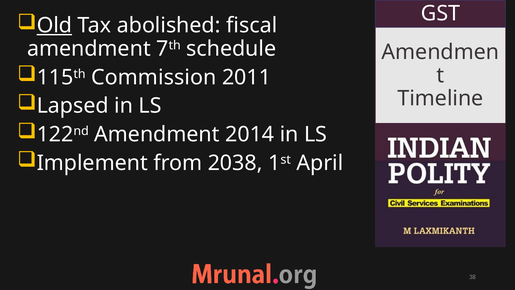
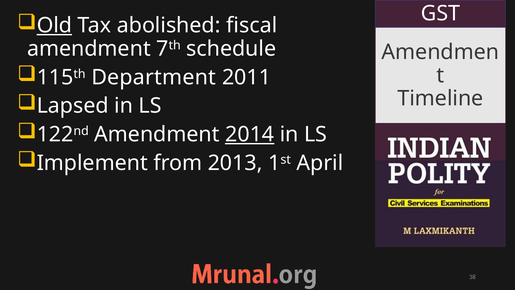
Commission: Commission -> Department (154, 77)
2014 underline: none -> present (250, 134)
2038: 2038 -> 2013 (235, 163)
